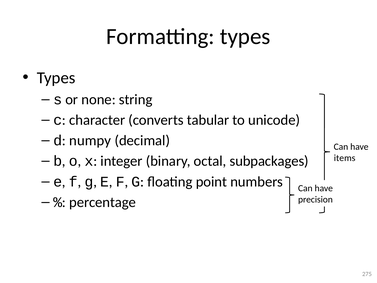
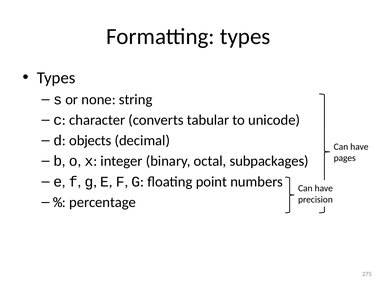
numpy: numpy -> objects (90, 140)
items: items -> pages (345, 158)
